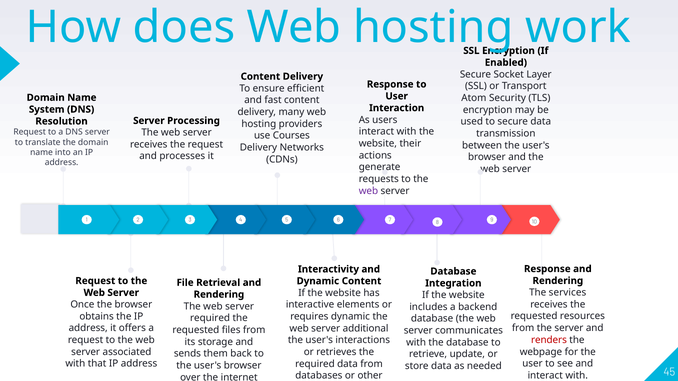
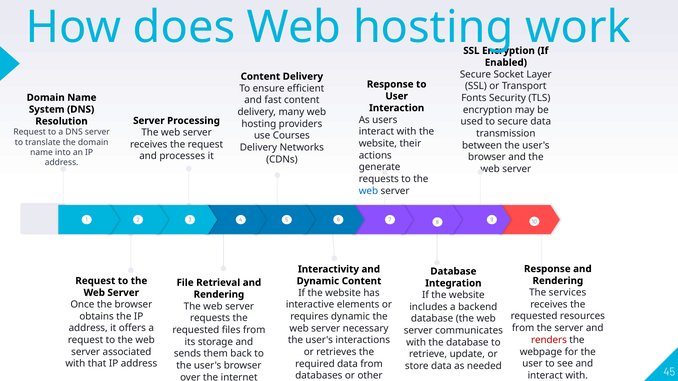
Atom: Atom -> Fonts (474, 98)
web colour: purple -> blue (368, 191)
required: required -> requests (210, 318)
additional: additional -> necessary (366, 329)
